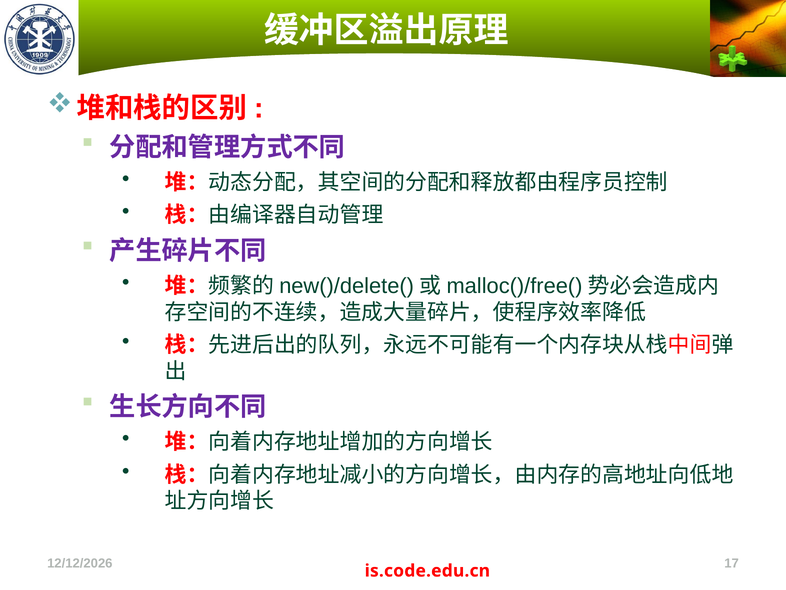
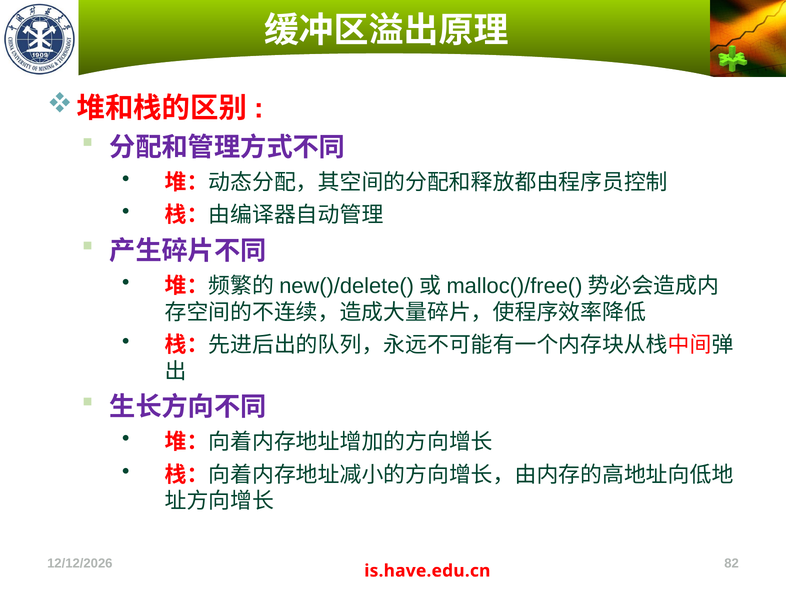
17: 17 -> 82 (732, 563)
is.code.edu.cn: is.code.edu.cn -> is.have.edu.cn (427, 570)
